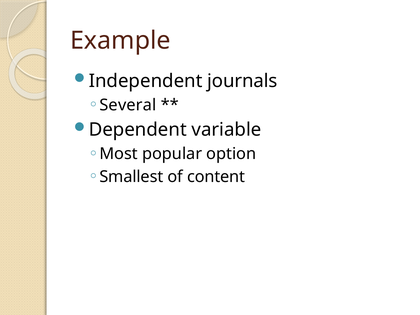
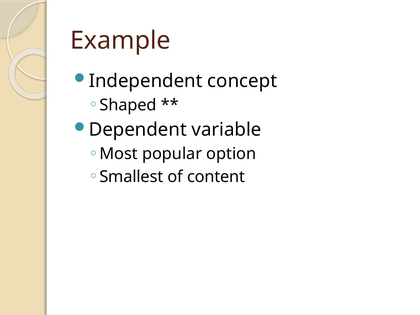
journals: journals -> concept (242, 81)
Several: Several -> Shaped (128, 105)
